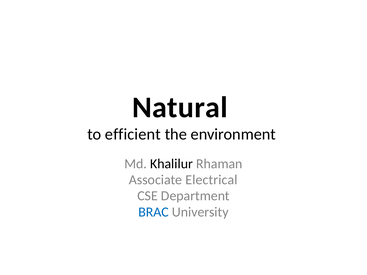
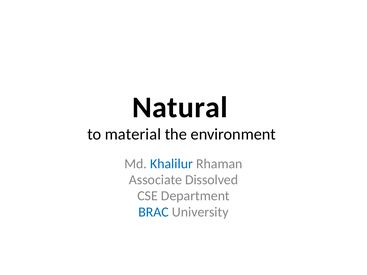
efficient: efficient -> material (133, 134)
Khalilur colour: black -> blue (171, 164)
Electrical: Electrical -> Dissolved (212, 180)
